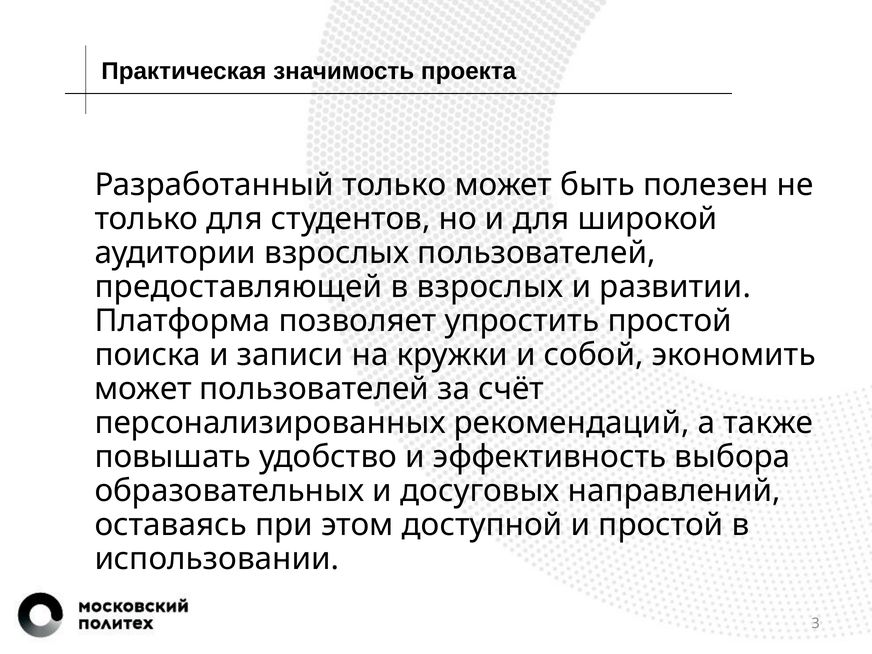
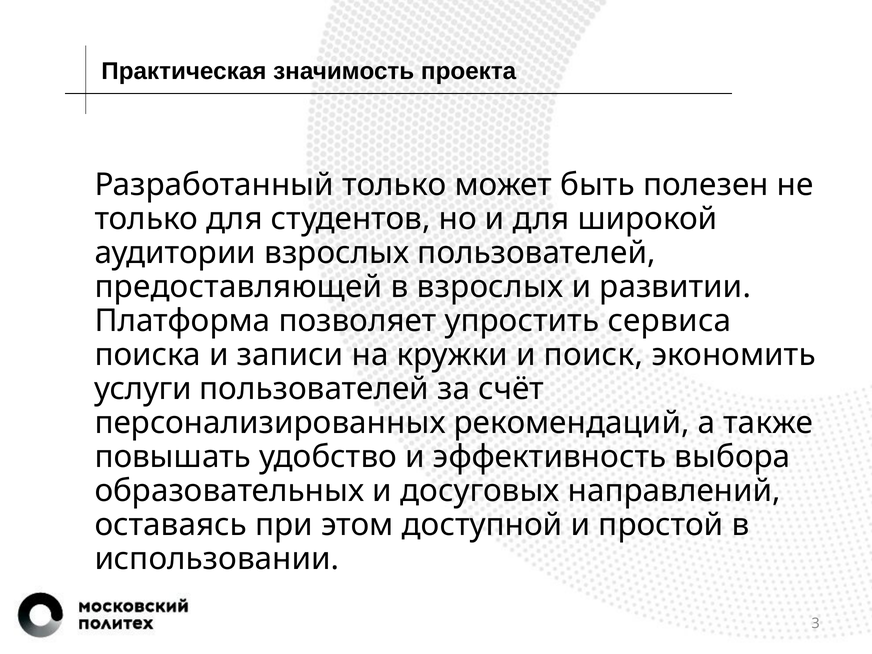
упростить простой: простой -> сервиса (669, 321)
собой: собой -> поиск (594, 355)
может: может -> услуги (143, 389)
